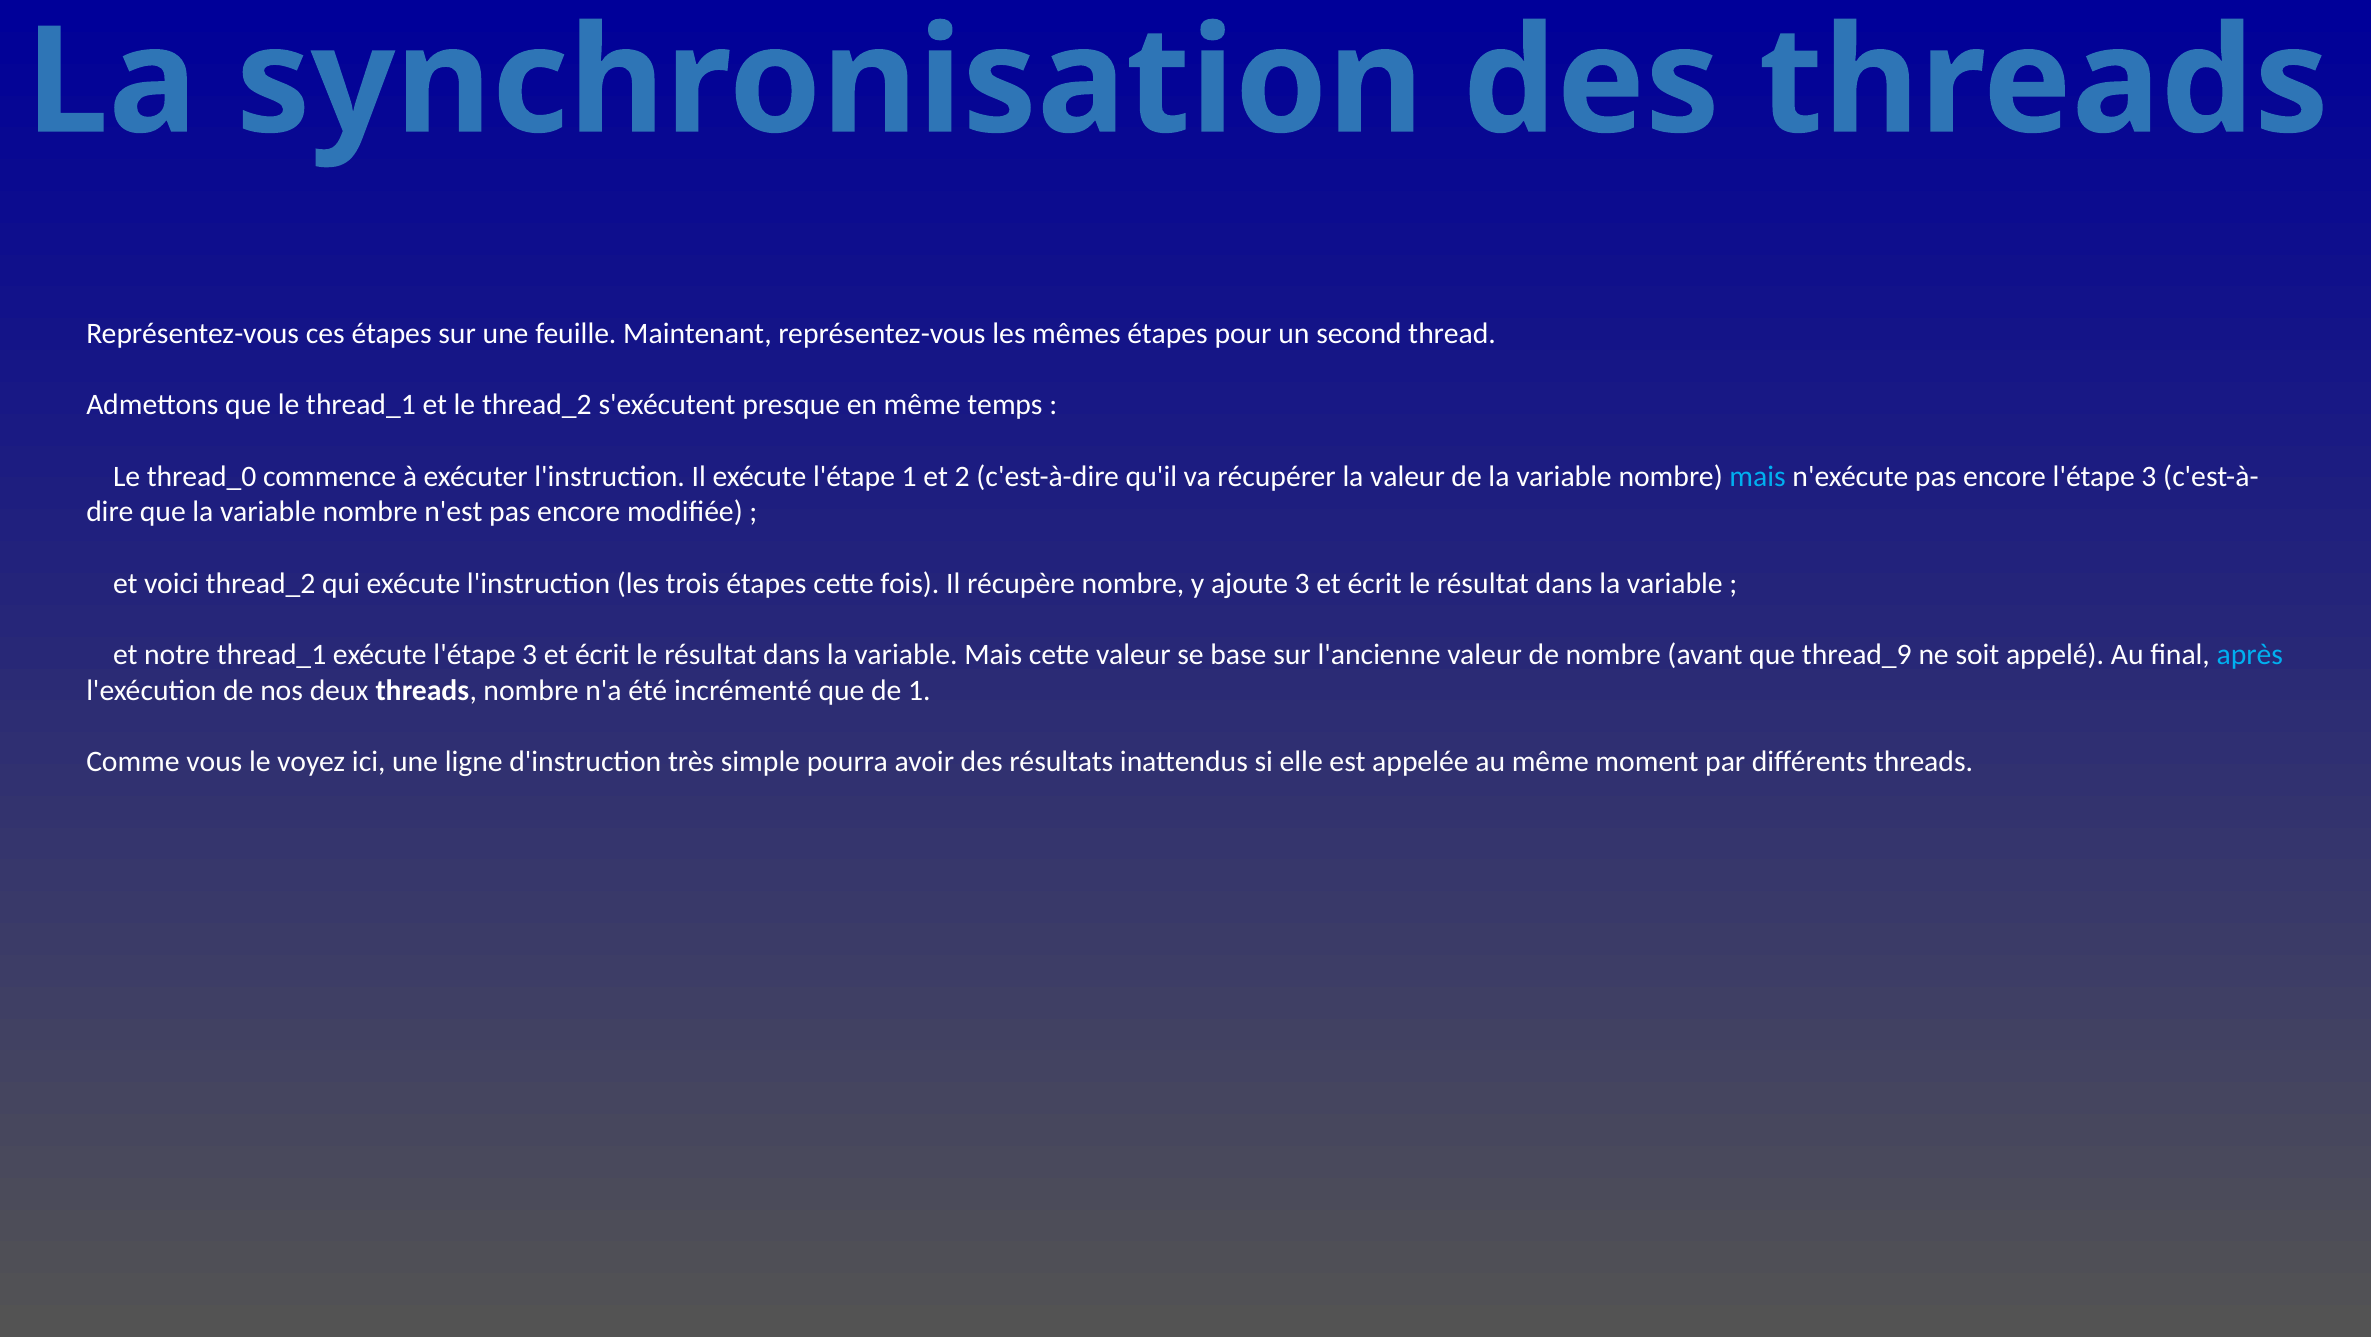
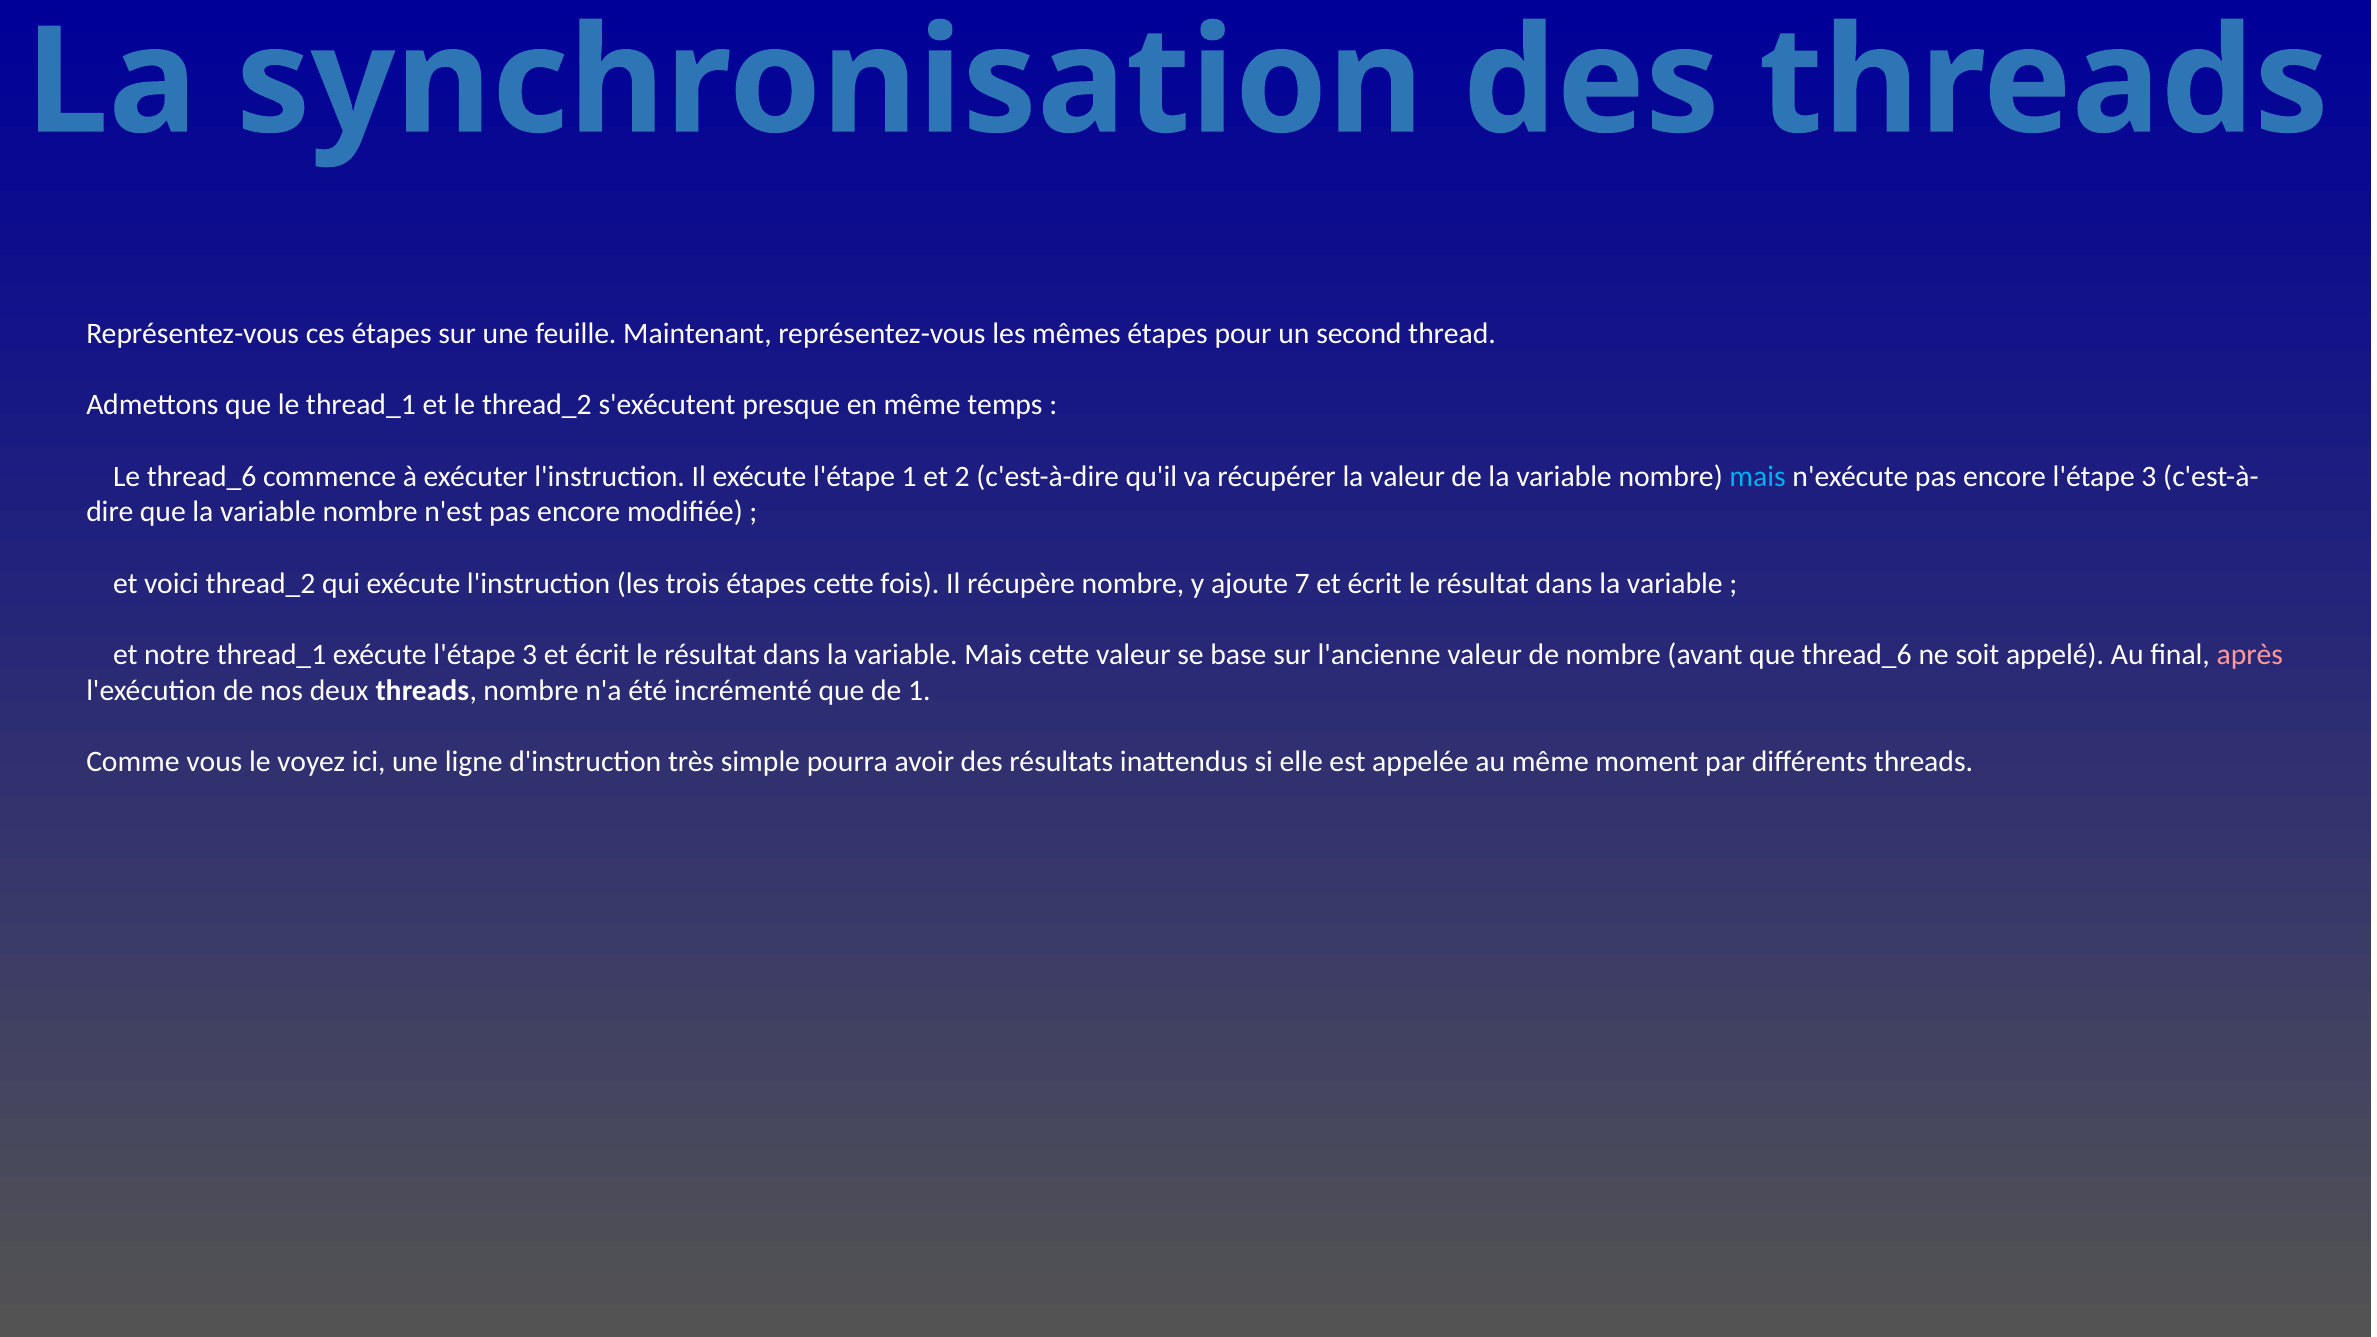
Le thread_0: thread_0 -> thread_6 (202, 476)
ajoute 3: 3 -> 7 (1302, 583)
que thread_9: thread_9 -> thread_6 (1857, 655)
après colour: light blue -> pink (2250, 655)
